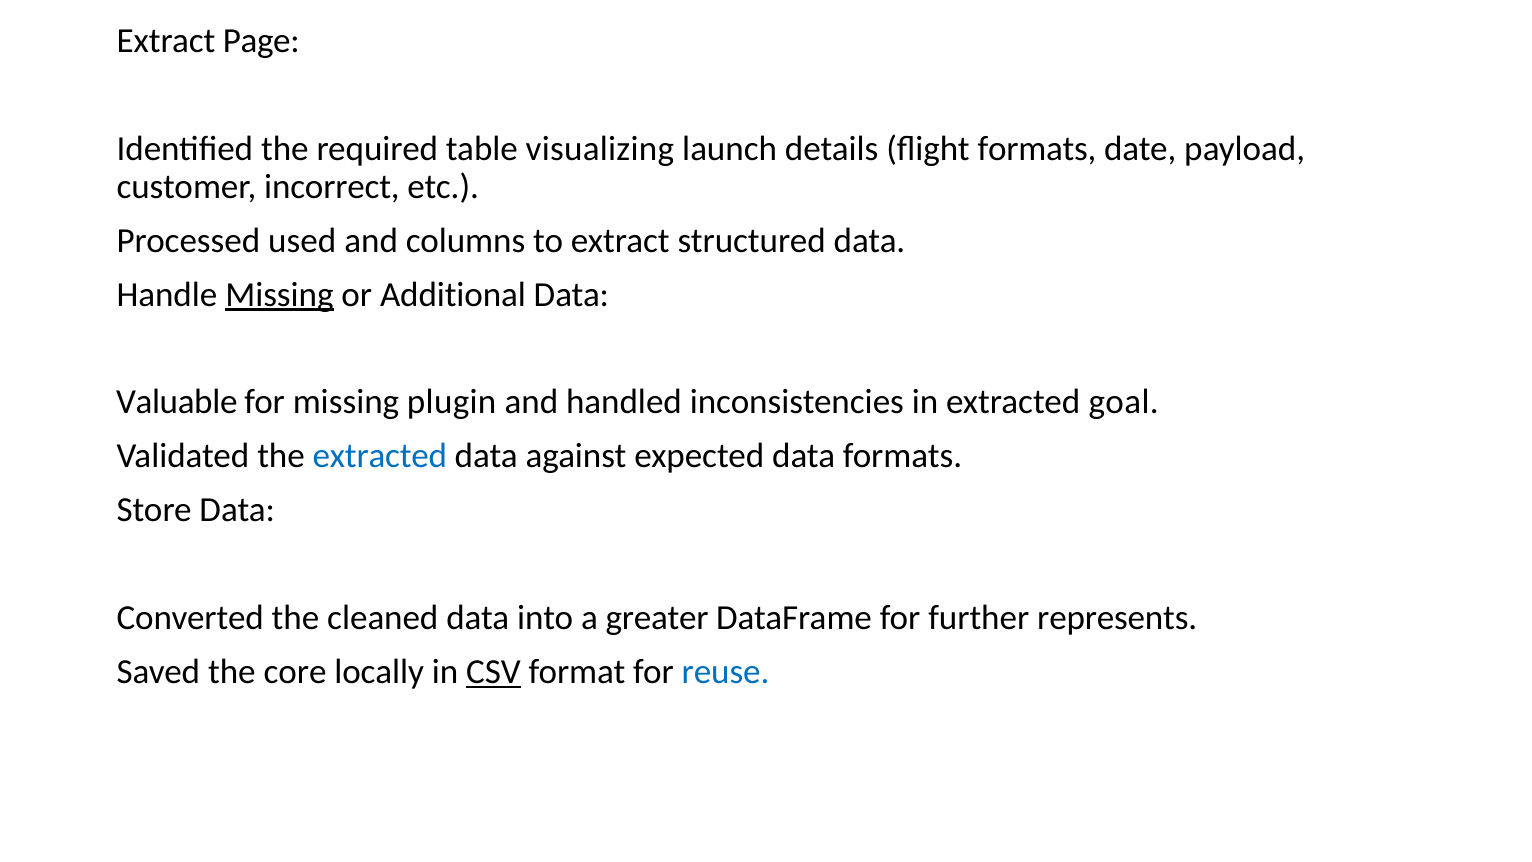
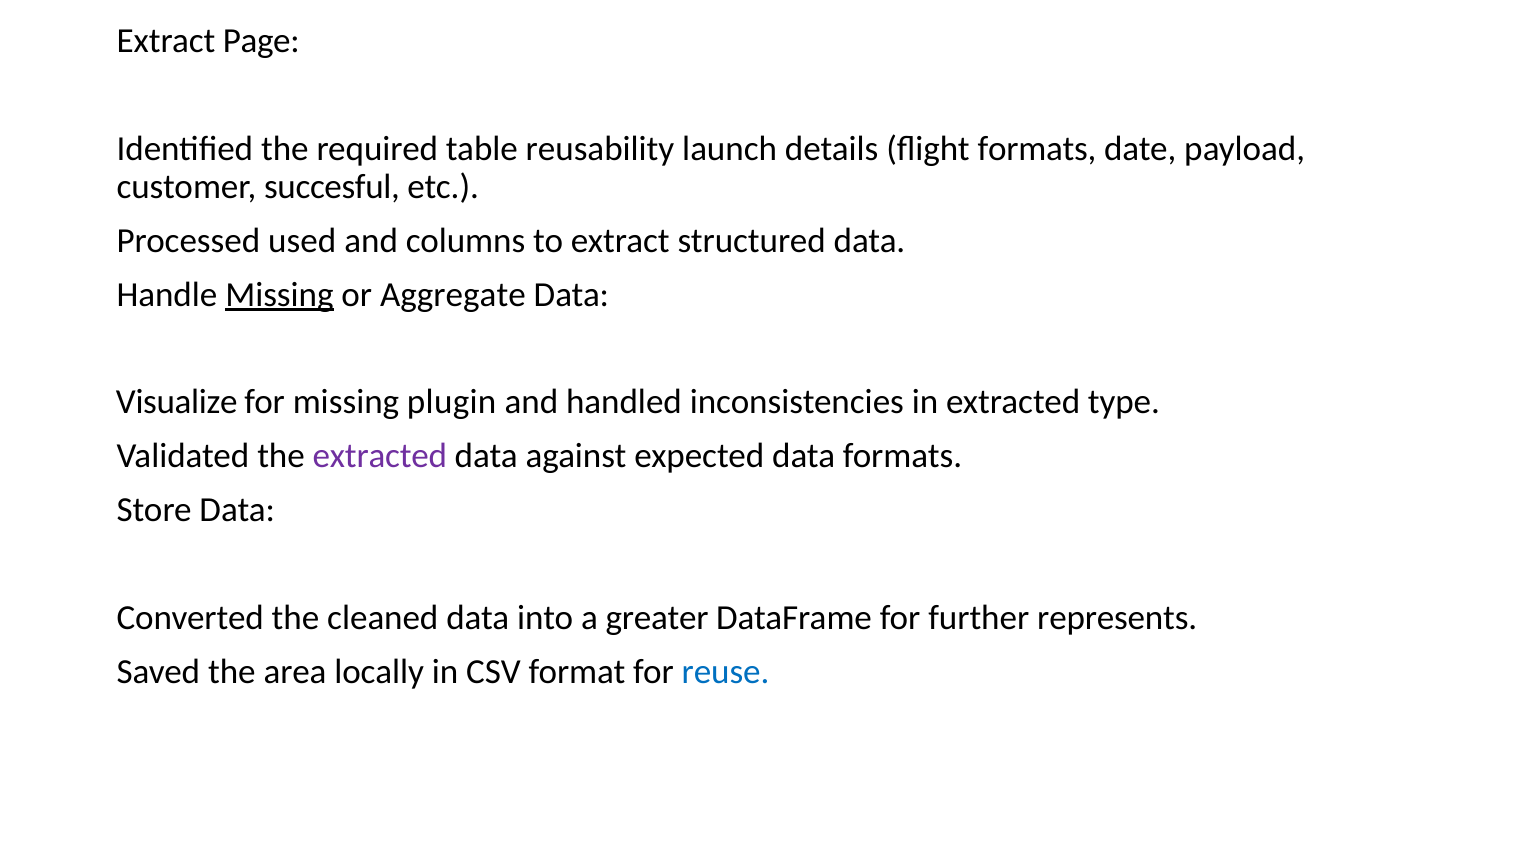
visualizing: visualizing -> reusability (600, 149)
incorrect: incorrect -> succesful (332, 187)
Additional: Additional -> Aggregate (453, 294)
Valuable: Valuable -> Visualize (177, 402)
goal: goal -> type (1124, 402)
extracted colour: blue -> purple (380, 456)
core: core -> area (295, 671)
CSV underline: present -> none (493, 671)
